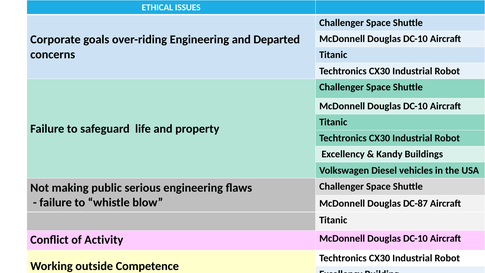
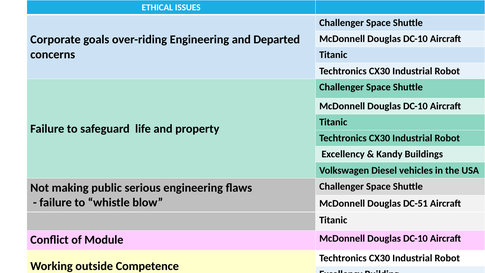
DC-87: DC-87 -> DC-51 (415, 203)
Activity: Activity -> Module (104, 240)
